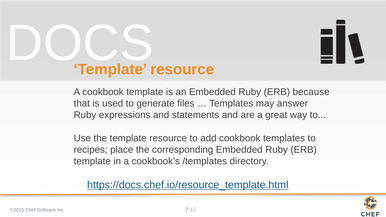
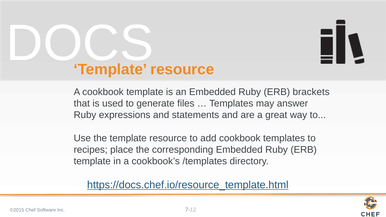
because: because -> brackets (311, 92)
